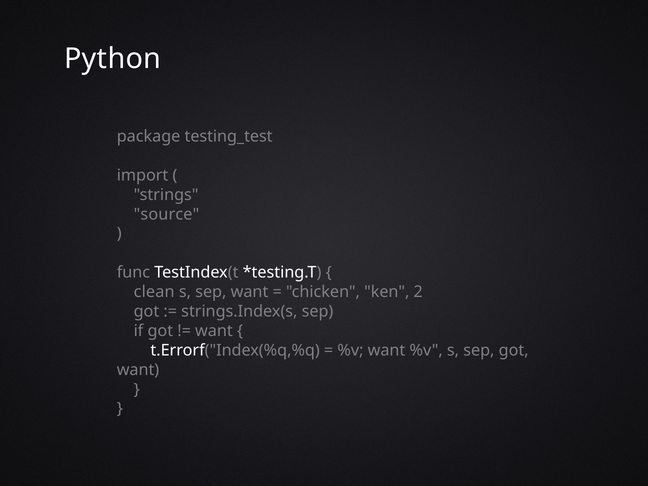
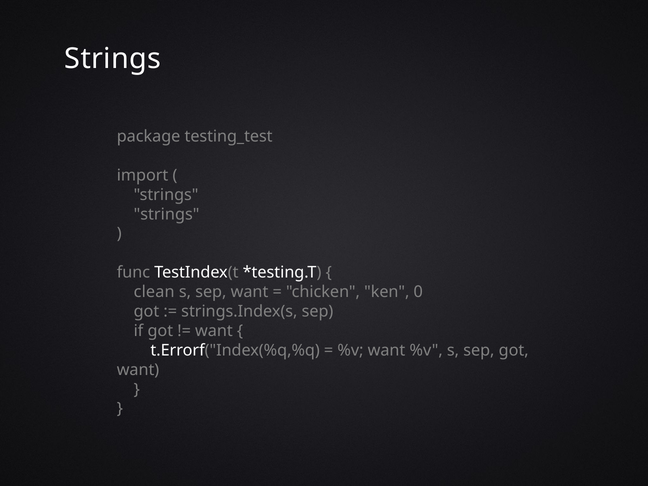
Python: Python -> Strings (113, 59)
source: source -> strings (167, 214)
2: 2 -> 0 (418, 292)
